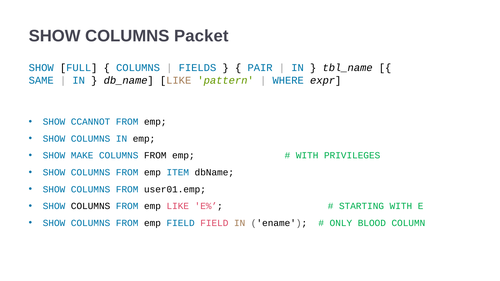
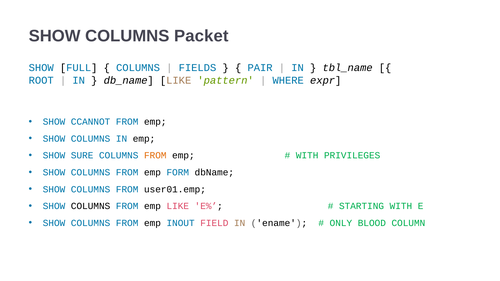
SAME: SAME -> ROOT (41, 80)
MAKE: MAKE -> SURE (82, 156)
FROM colour: black -> orange (155, 156)
ITEM: ITEM -> FORM (178, 173)
emp FIELD: FIELD -> INOUT (181, 223)
